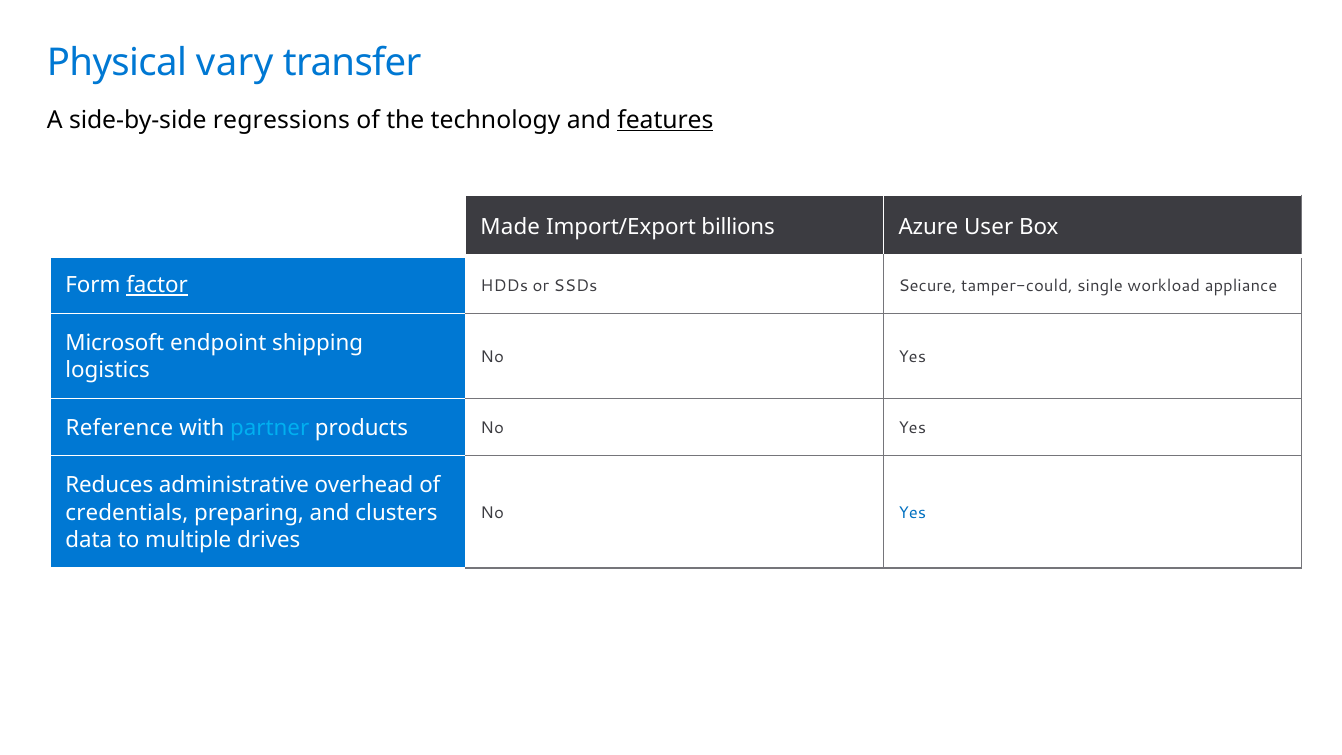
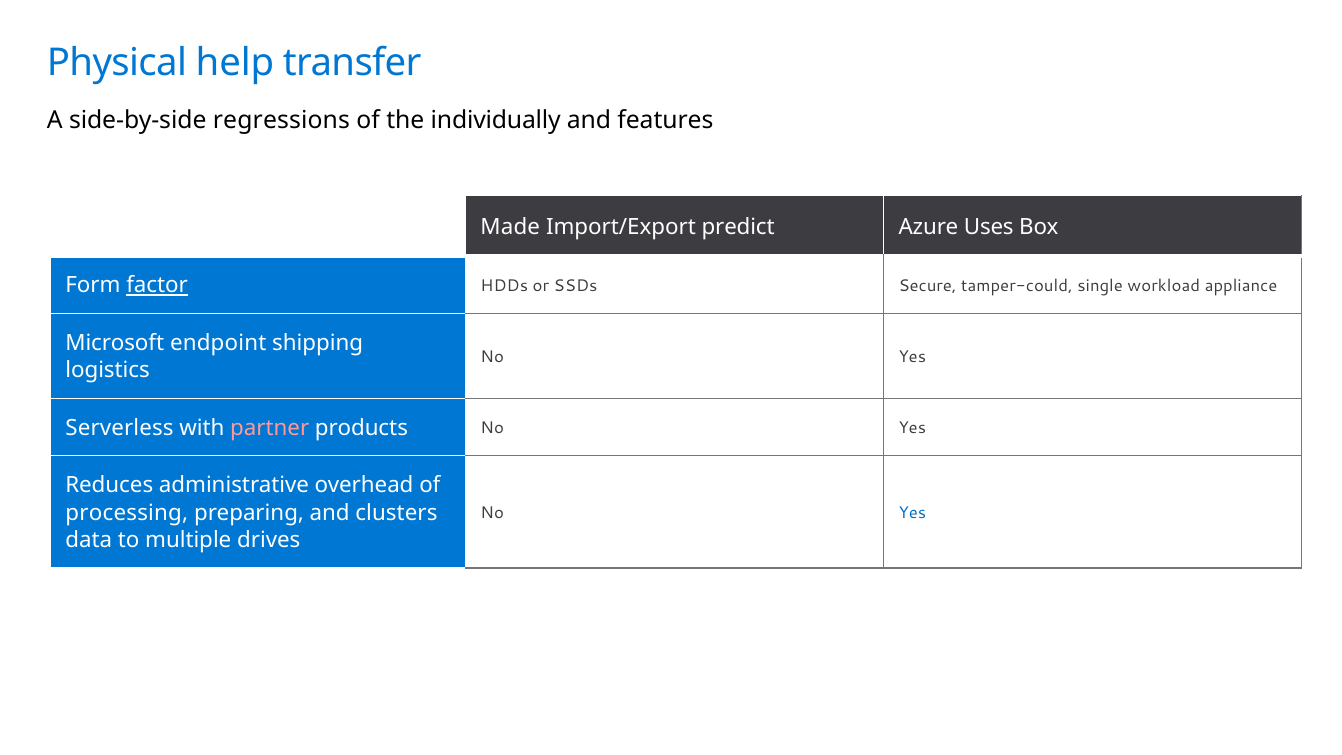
vary: vary -> help (235, 63)
technology: technology -> individually (496, 120)
features underline: present -> none (665, 120)
billions: billions -> predict (738, 227)
User: User -> Uses (989, 227)
Reference: Reference -> Serverless (120, 428)
partner colour: light blue -> pink (270, 428)
credentials: credentials -> processing (127, 513)
